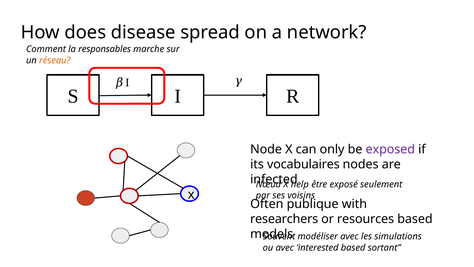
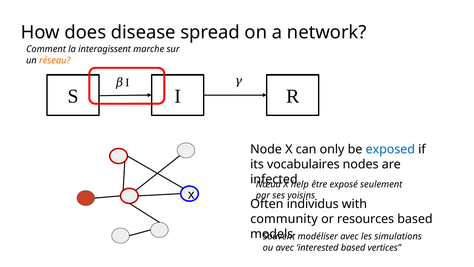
responsables: responsables -> interagissent (105, 49)
exposed colour: purple -> blue (390, 149)
publique: publique -> individus (313, 204)
researchers: researchers -> community (284, 219)
sortant: sortant -> vertices (384, 247)
